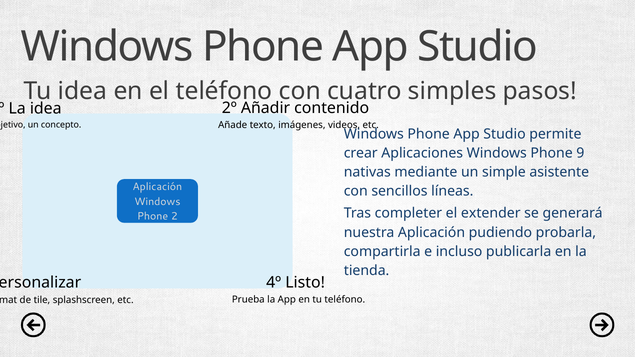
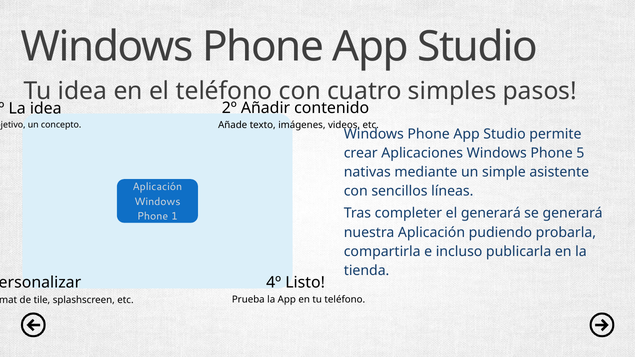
9: 9 -> 5 (580, 153)
el extender: extender -> generará (491, 213)
2: 2 -> 1 (174, 217)
